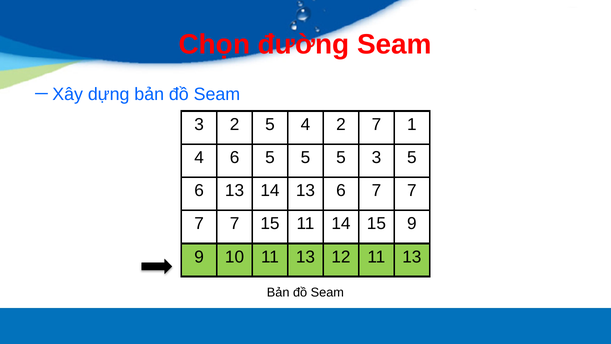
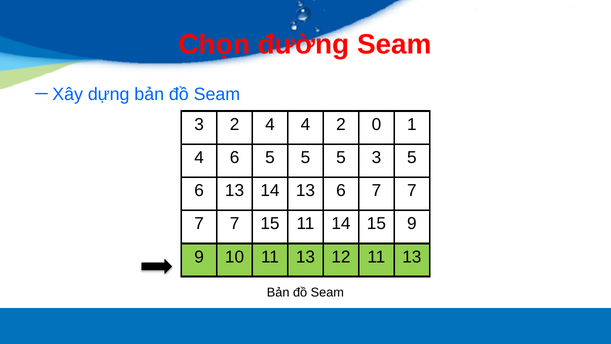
2 5: 5 -> 4 (270, 124)
2 7: 7 -> 0 (376, 124)
